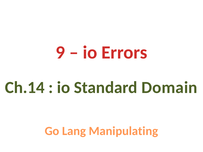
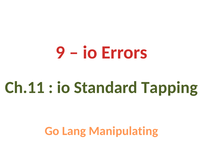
Ch.14: Ch.14 -> Ch.11 (25, 88)
Domain: Domain -> Tapping (169, 88)
